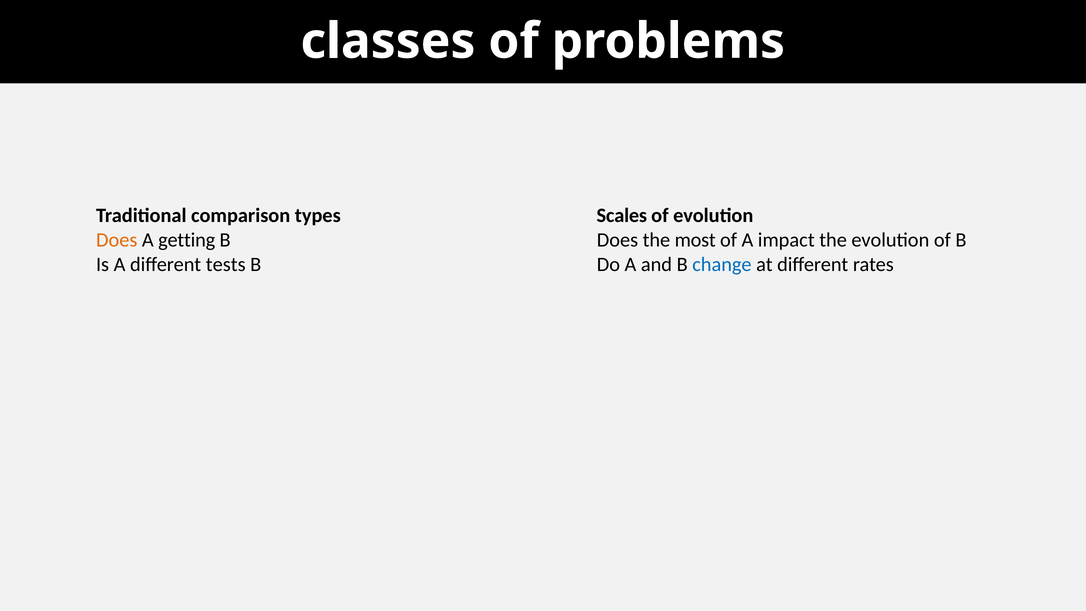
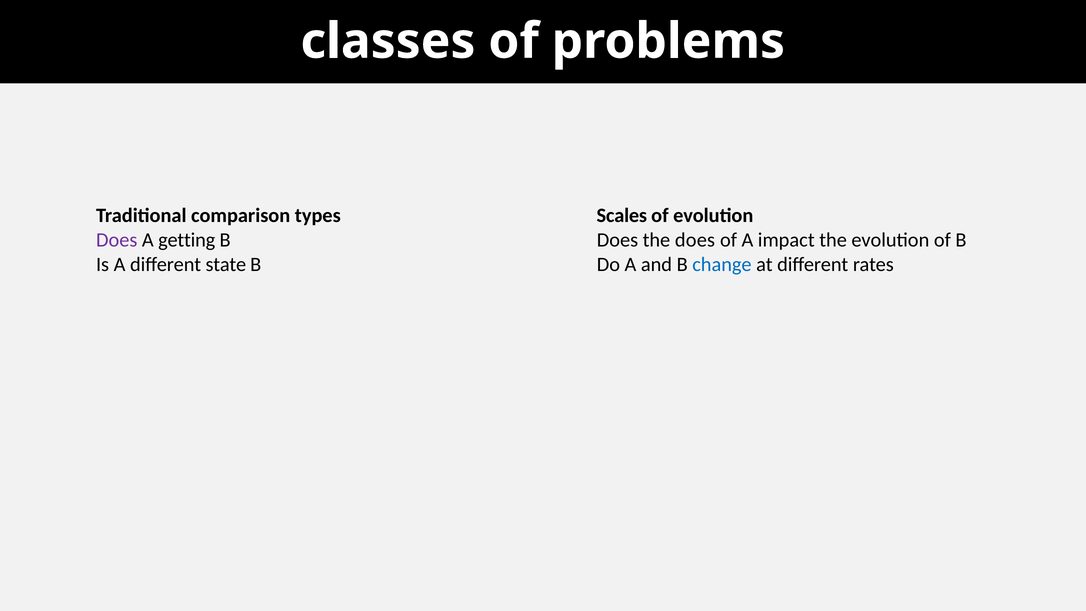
Does colour: orange -> purple (117, 240)
the most: most -> does (695, 240)
tests: tests -> state (226, 265)
